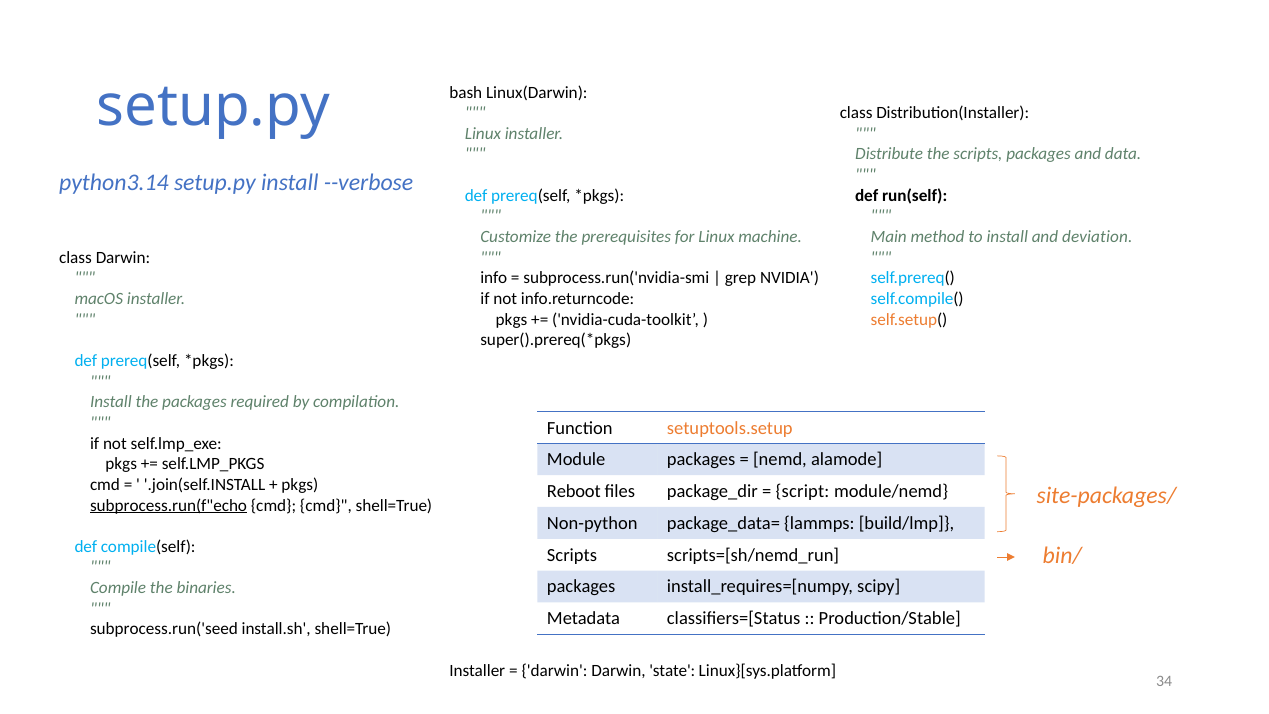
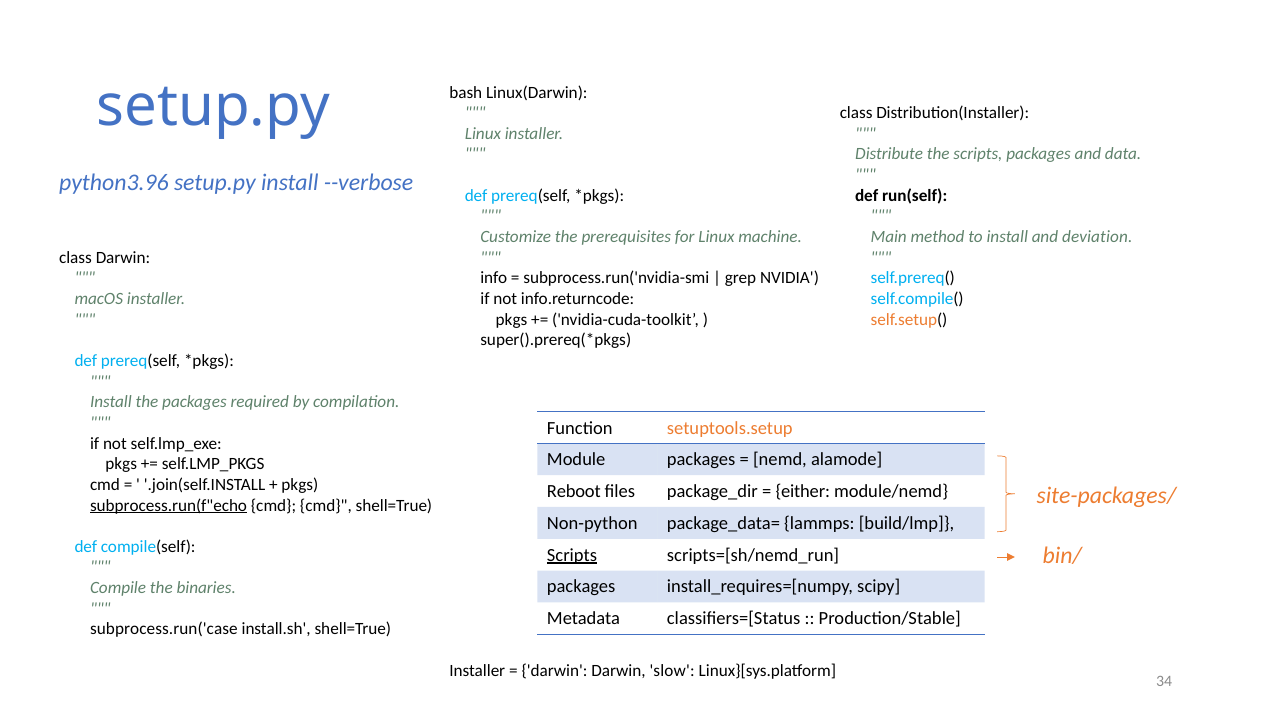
python3.14: python3.14 -> python3.96 (114, 183)
script: script -> either (803, 491)
Scripts underline: none -> present (572, 555)
subprocess.run('seed: subprocess.run('seed -> subprocess.run('case (164, 629)
state: state -> slow (672, 670)
